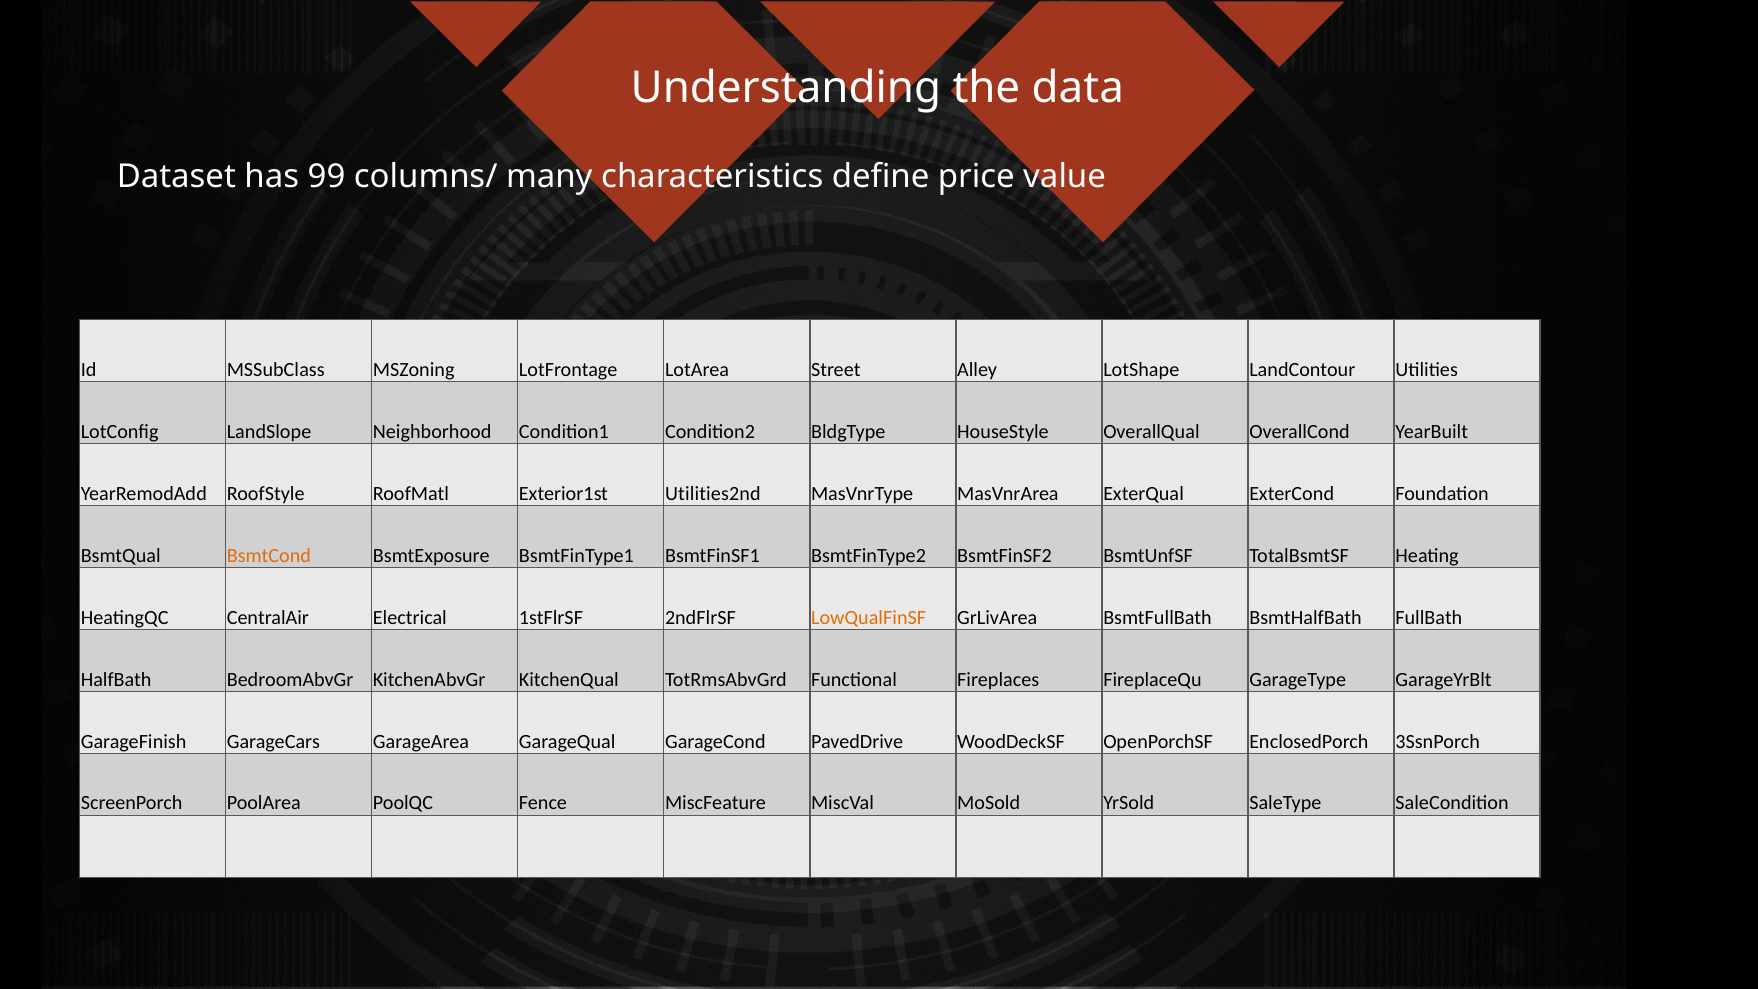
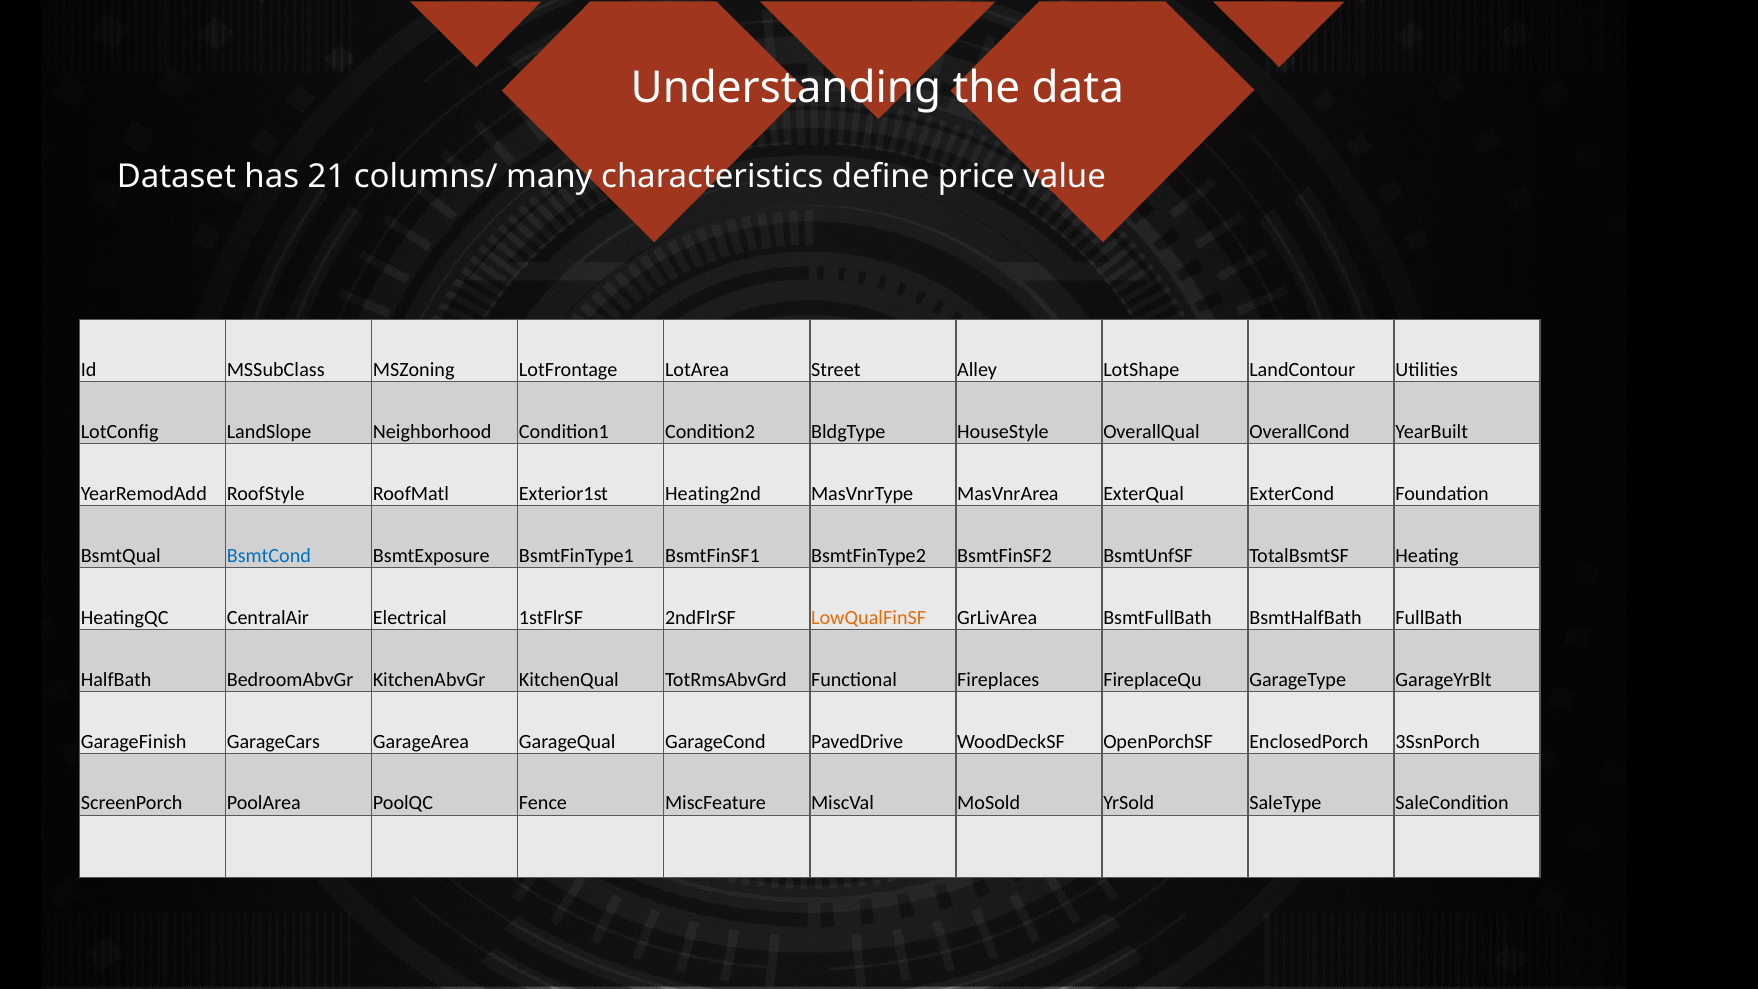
99: 99 -> 21 (327, 176)
Utilities2nd: Utilities2nd -> Heating2nd (713, 493)
BsmtCond colour: orange -> blue (269, 555)
